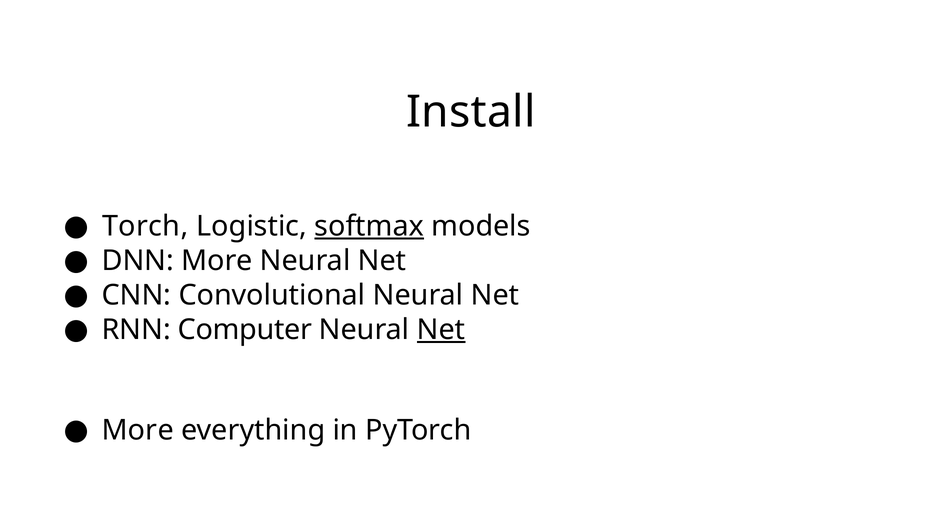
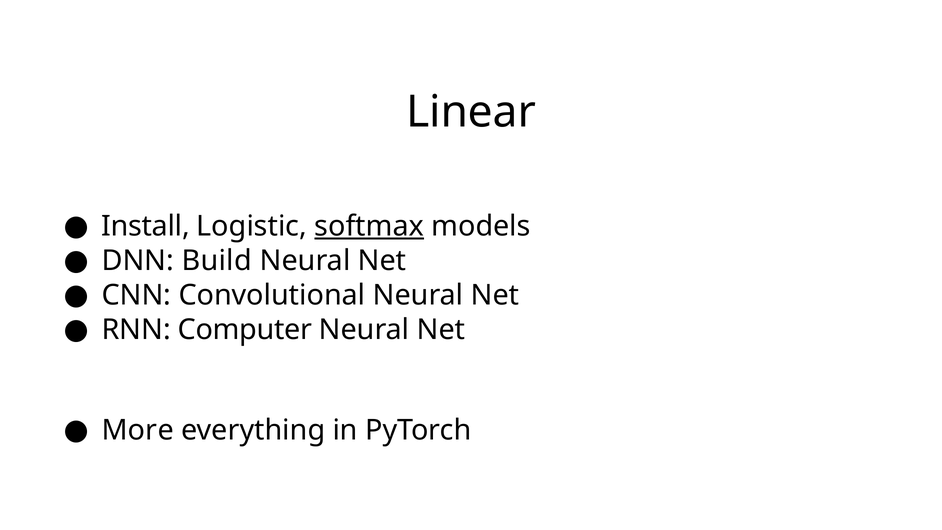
Install: Install -> Linear (471, 112)
Torch: Torch -> Install (146, 226)
DNN More: More -> Build (217, 260)
Net underline: present -> none (441, 330)
